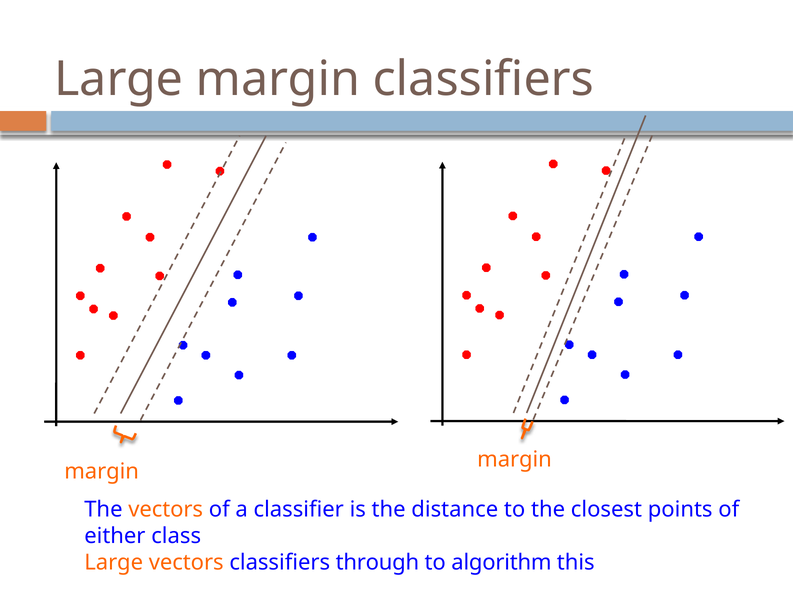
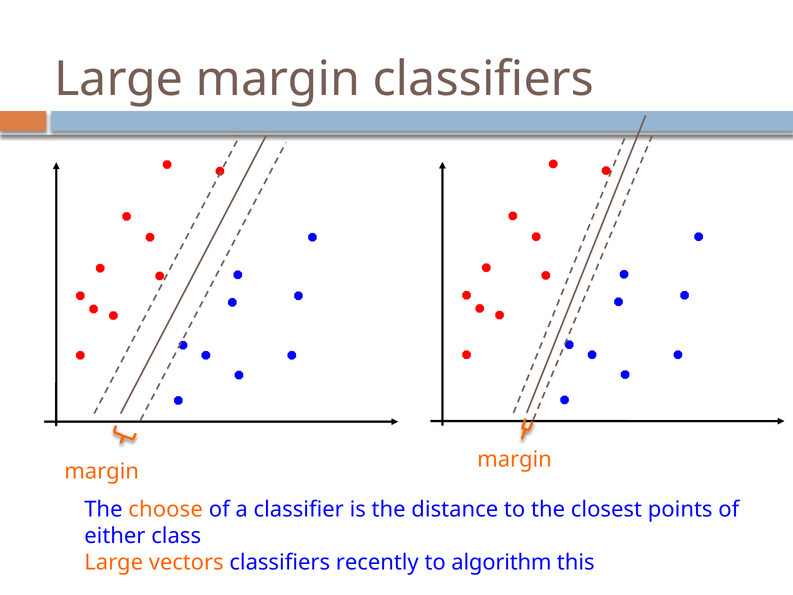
The vectors: vectors -> choose (166, 509)
through: through -> recently (377, 562)
